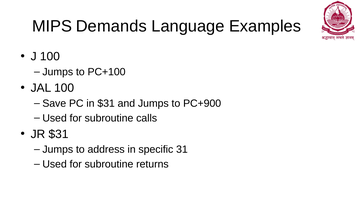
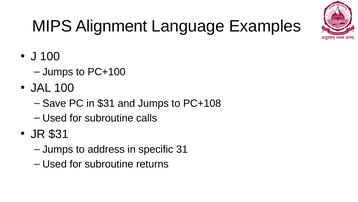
Demands: Demands -> Alignment (111, 26)
PC+900: PC+900 -> PC+108 (202, 103)
